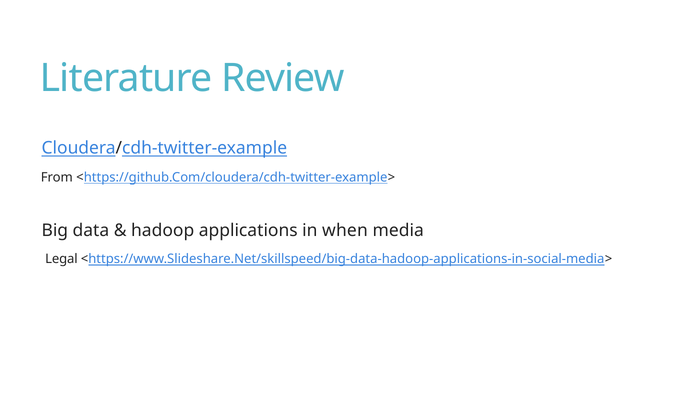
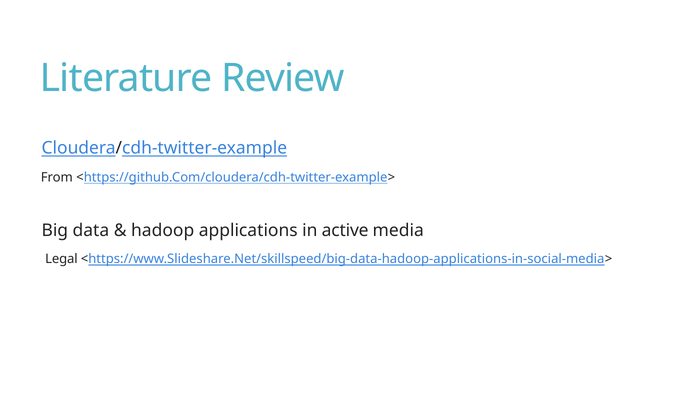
when: when -> active (345, 230)
